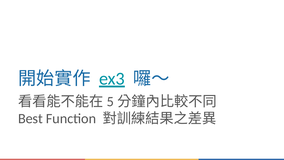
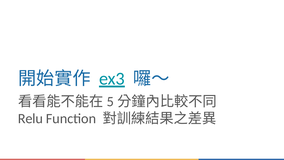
Best: Best -> Relu (30, 118)
